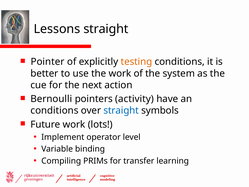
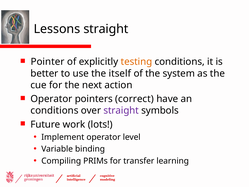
the work: work -> itself (120, 73)
Bernoulli: Bernoulli -> Operator (51, 99)
activity: activity -> correct (134, 99)
straight colour: blue -> purple (121, 110)
